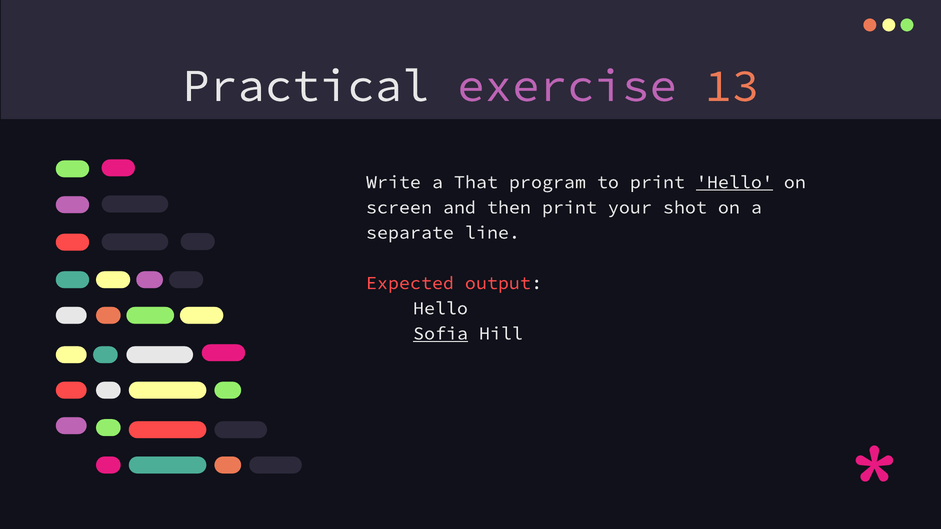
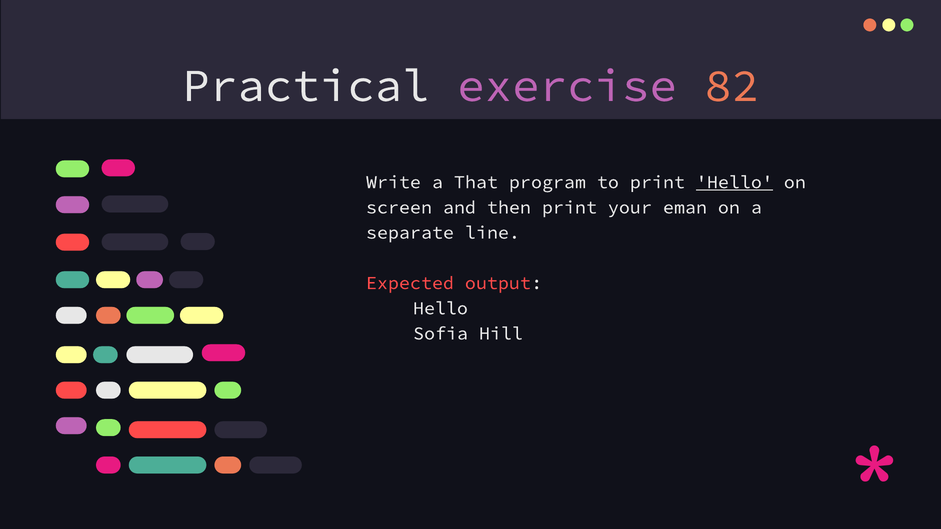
13: 13 -> 82 (732, 86)
shot: shot -> eman (685, 208)
Sofia underline: present -> none (441, 334)
